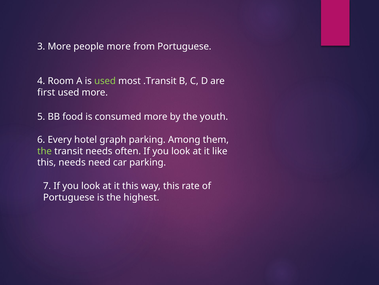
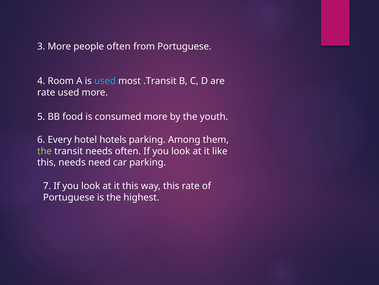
people more: more -> often (119, 46)
used colour: light green -> light blue (105, 81)
first: first -> rate (46, 92)
graph: graph -> hotels (113, 139)
